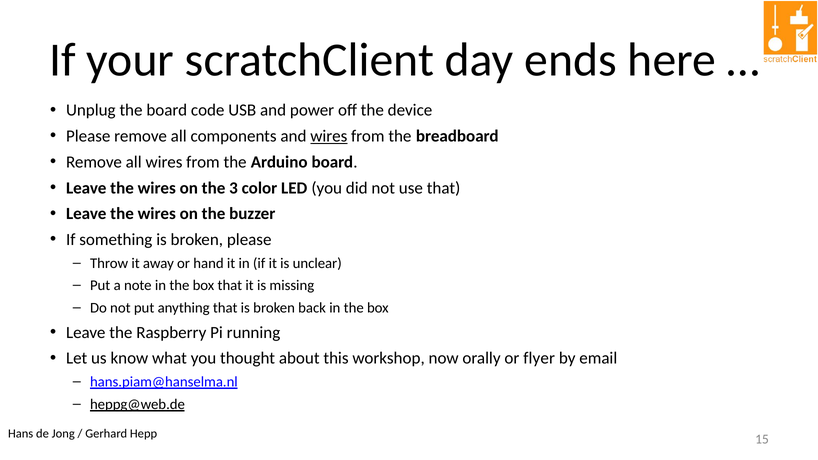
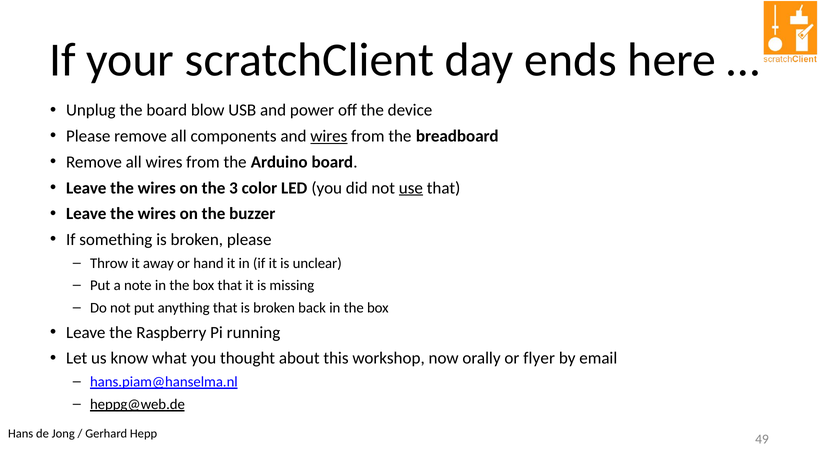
code: code -> blow (208, 110)
use underline: none -> present (411, 188)
15: 15 -> 49 (762, 440)
